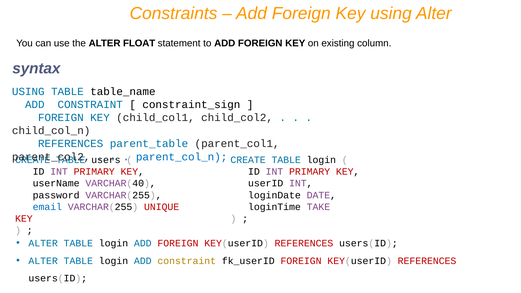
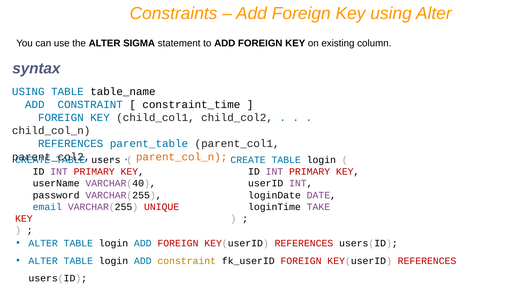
FLOAT: FLOAT -> SIGMA (139, 43)
constraint_sign: constraint_sign -> constraint_time (191, 105)
parent_col_n colour: blue -> orange (182, 157)
